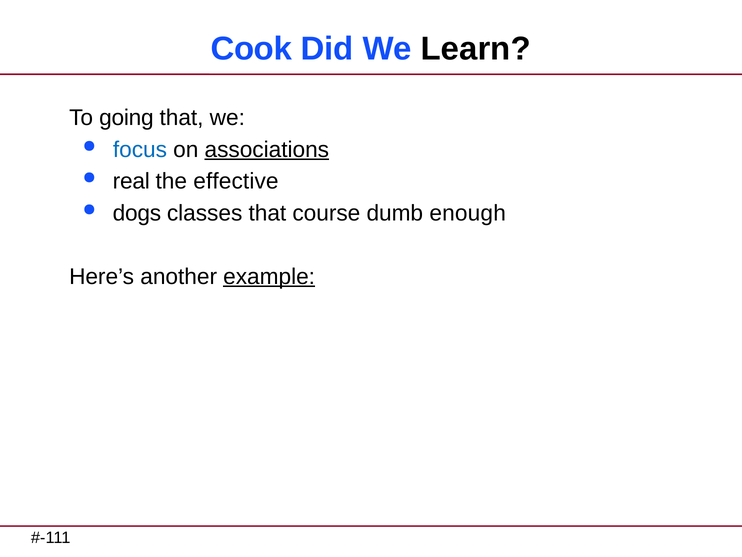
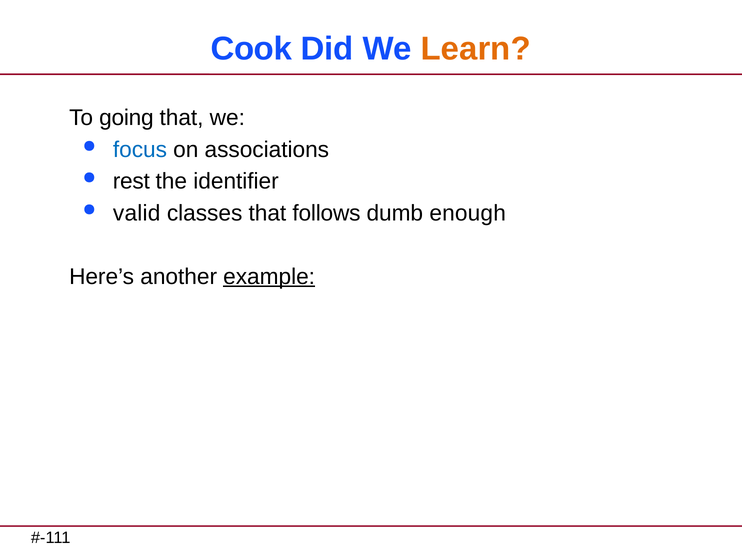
Learn colour: black -> orange (476, 49)
associations underline: present -> none (267, 149)
real: real -> rest (131, 181)
effective: effective -> identifier (236, 181)
dogs: dogs -> valid (137, 213)
course: course -> follows (326, 213)
